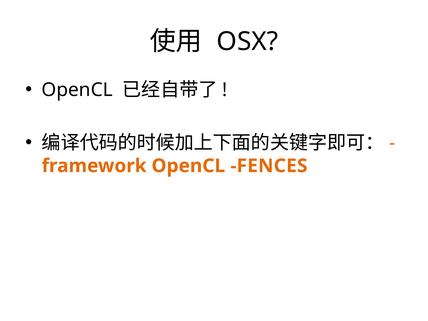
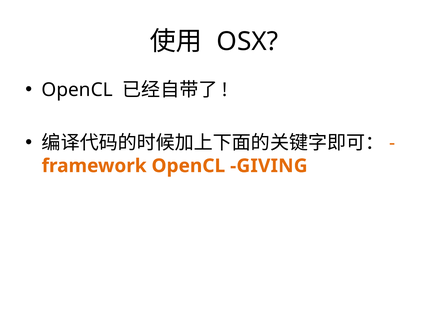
FENCES: FENCES -> GIVING (269, 166)
